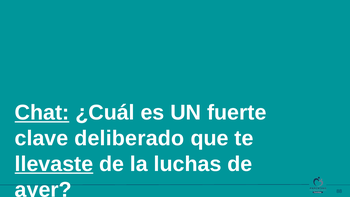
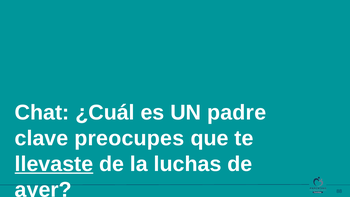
Chat underline: present -> none (42, 113)
fuerte: fuerte -> padre (237, 113)
deliberado: deliberado -> preocupes (129, 138)
